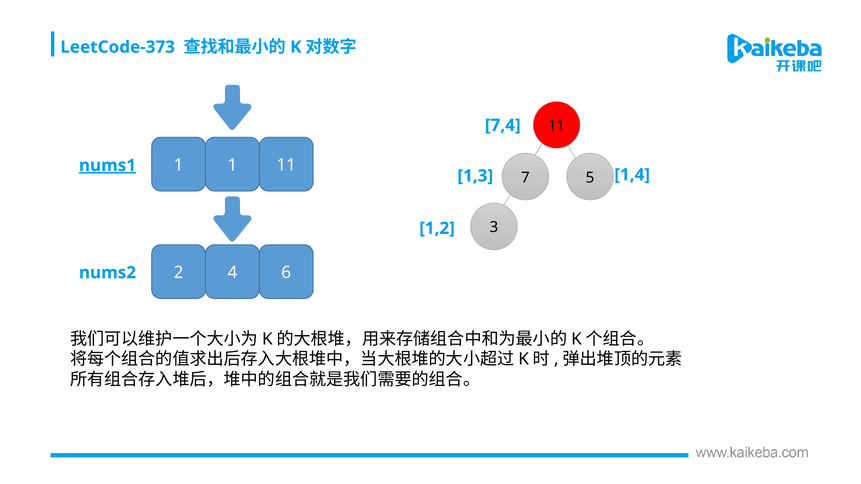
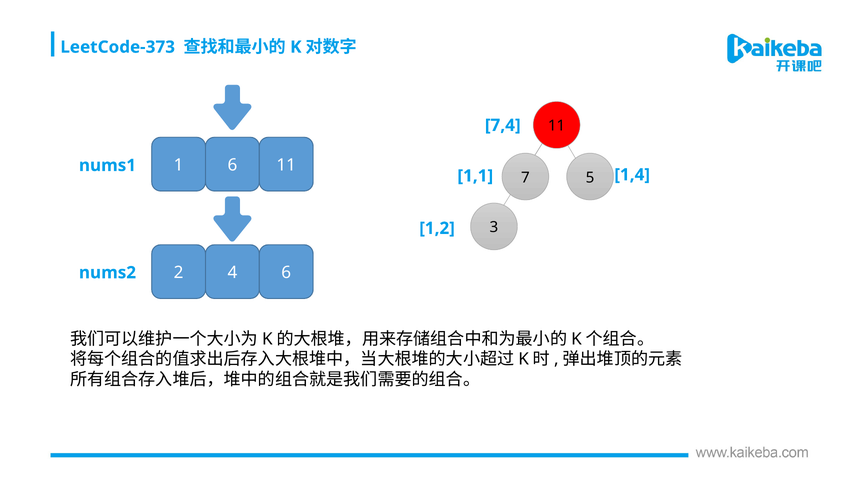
1 1: 1 -> 6 (232, 165)
nums1 underline: present -> none (108, 166)
1,3: 1,3 -> 1,1 (475, 176)
